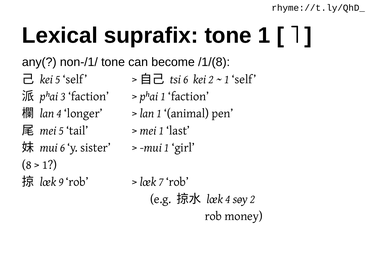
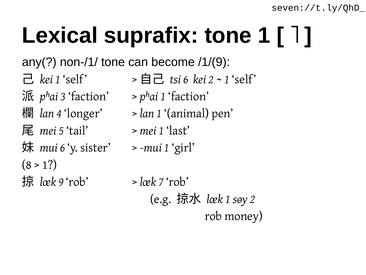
rhyme://t.ly/QhD_: rhyme://t.ly/QhD_ -> seven://t.ly/QhD_ (318, 8)
/1/(8: /1/(8 -> /1/(9 (214, 62)
kei 5: 5 -> 1 (58, 79)
lœk 4: 4 -> 1 (228, 199)
